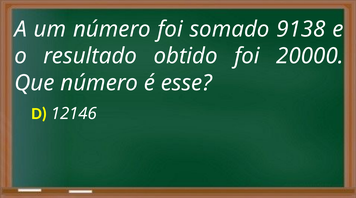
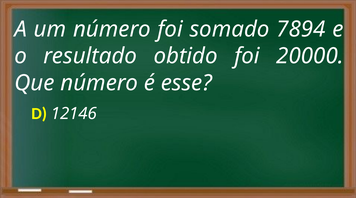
9138: 9138 -> 7894 (301, 29)
